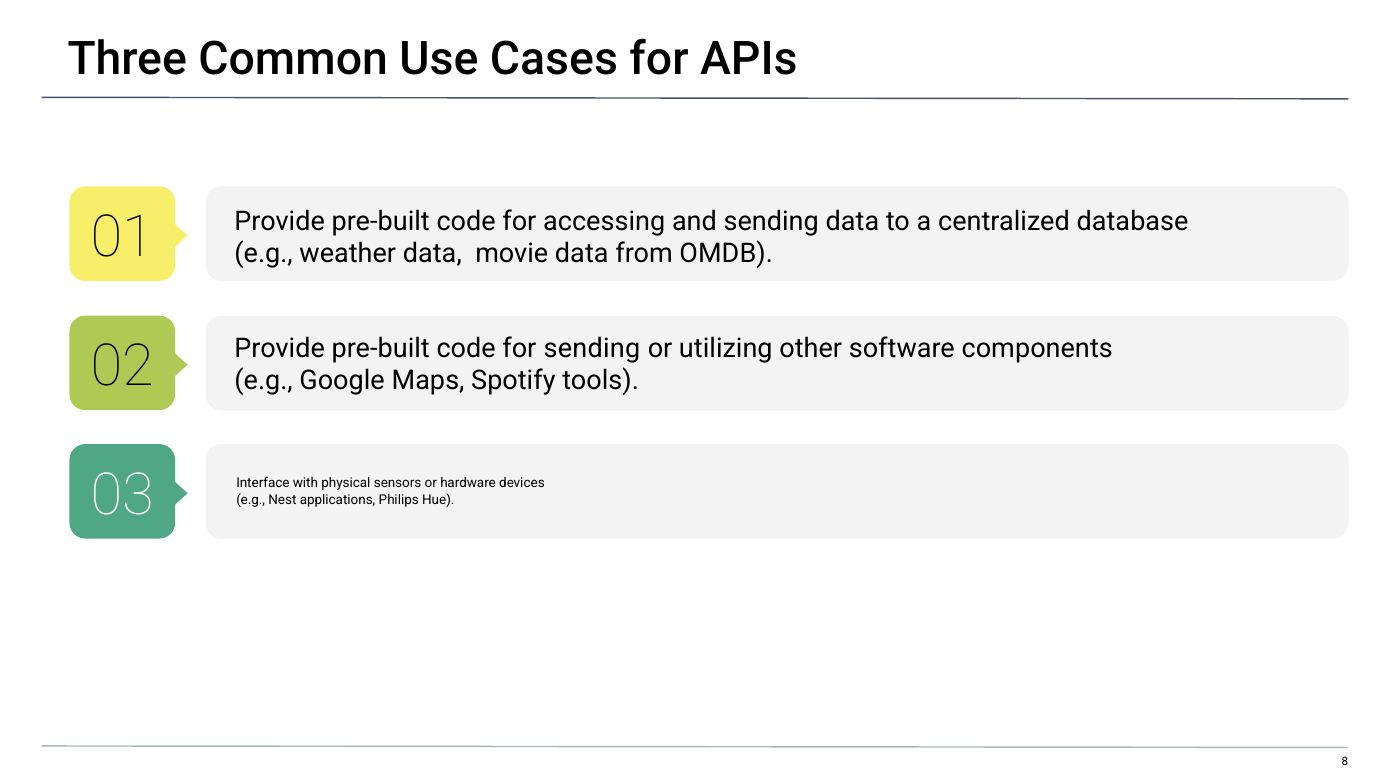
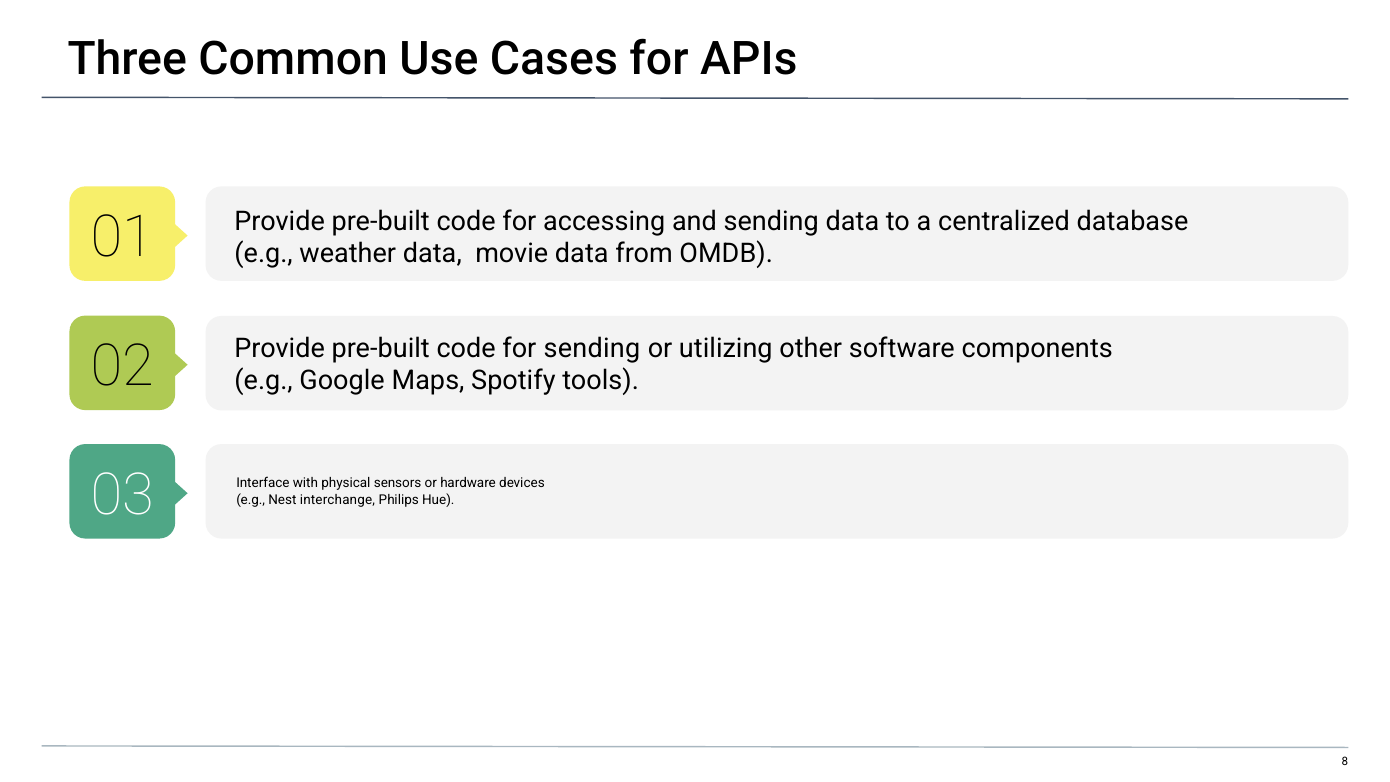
applications: applications -> interchange (337, 500)
